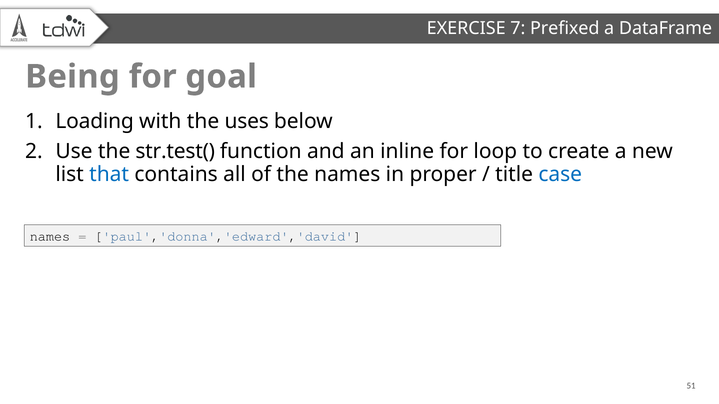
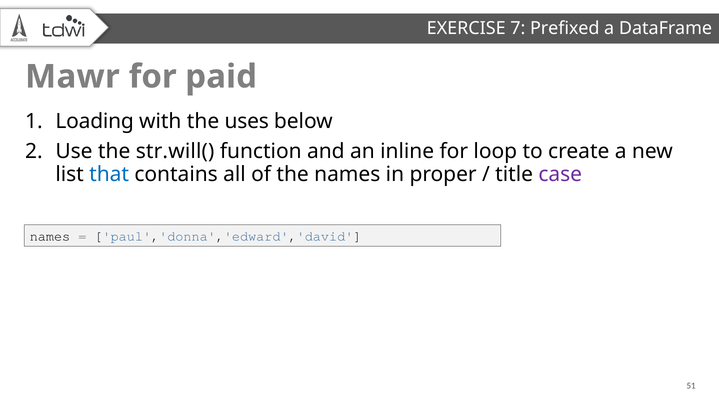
Being: Being -> Mawr (72, 77)
goal: goal -> paid (221, 77)
str.test(: str.test( -> str.will( (175, 152)
case colour: blue -> purple (560, 174)
